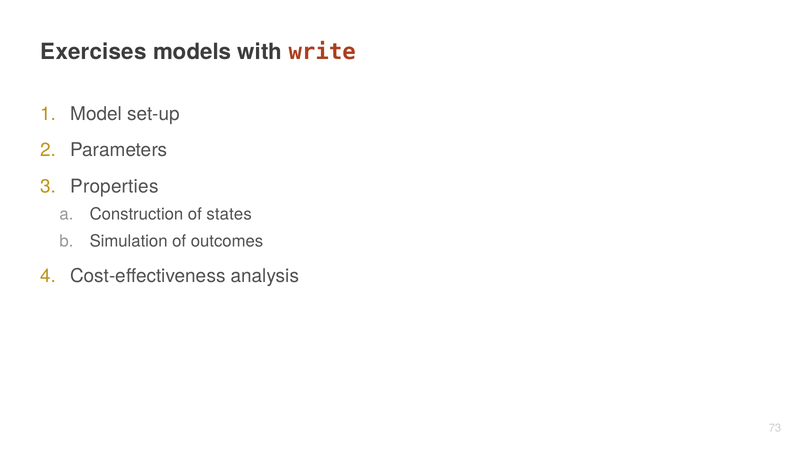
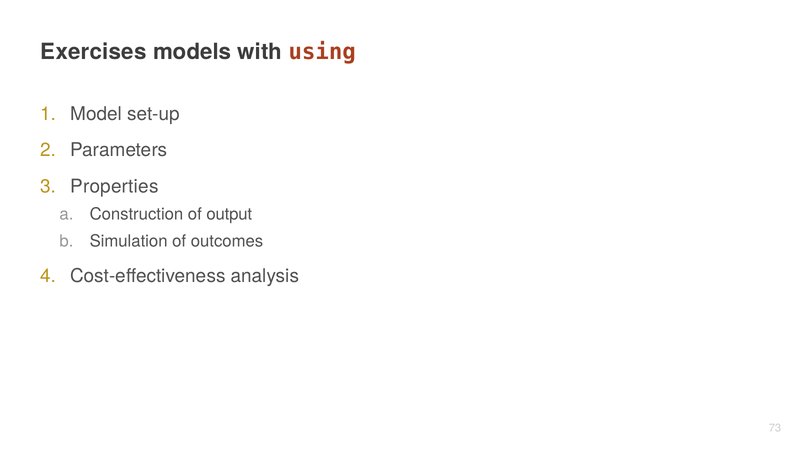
write: write -> using (322, 52)
states: states -> output (229, 214)
